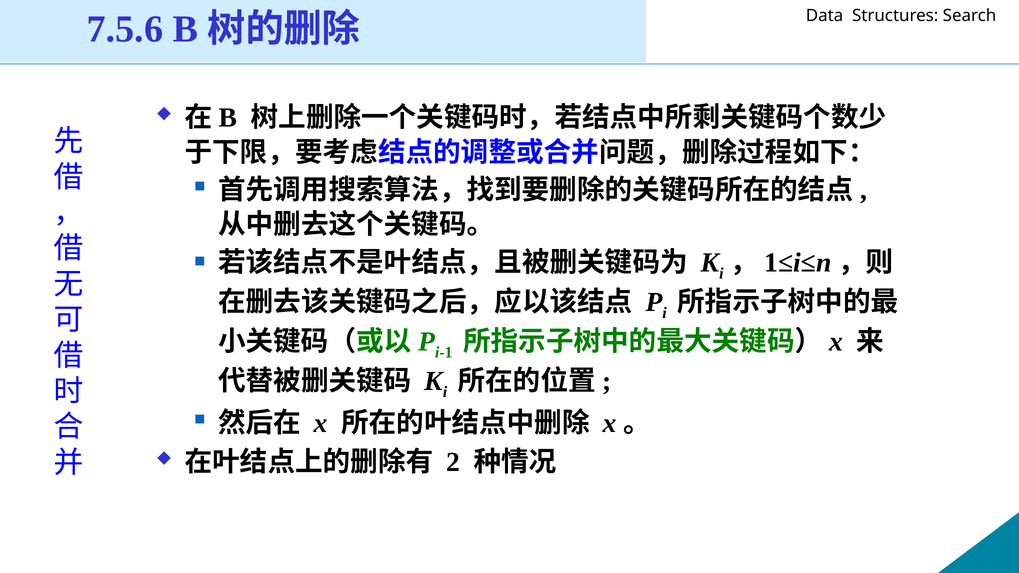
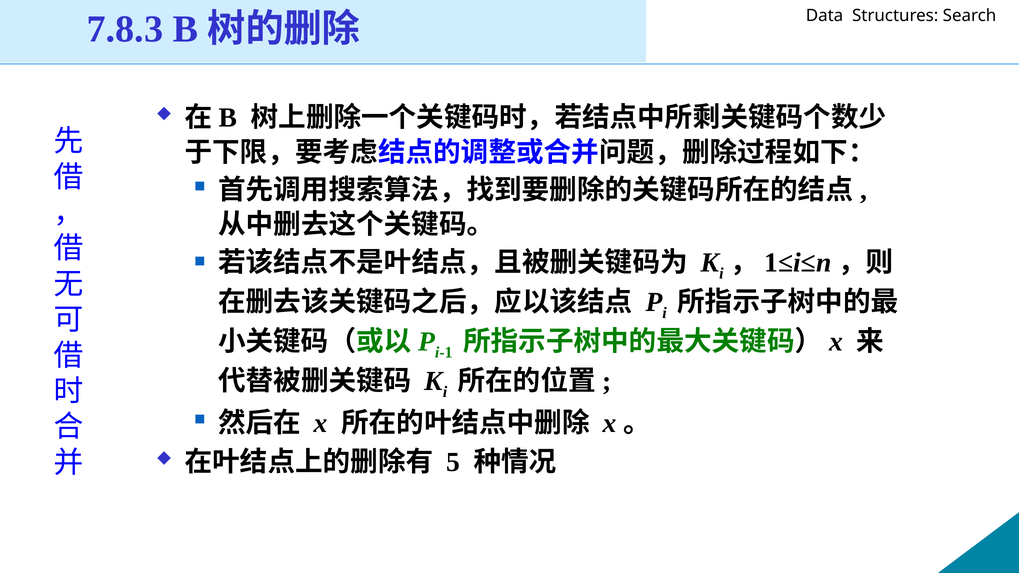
7.5.6: 7.5.6 -> 7.8.3 (125, 29)
2: 2 -> 5 (453, 462)
